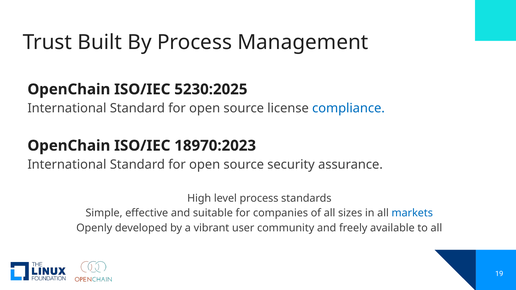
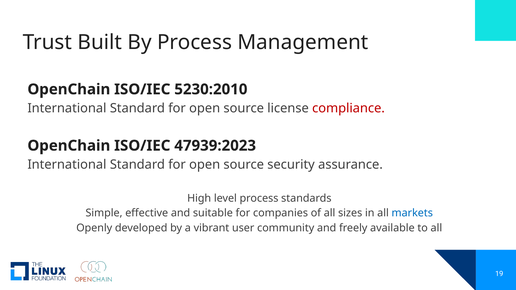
5230:2025: 5230:2025 -> 5230:2010 (211, 89)
compliance colour: blue -> red (348, 108)
18970:2023: 18970:2023 -> 47939:2023 (215, 146)
